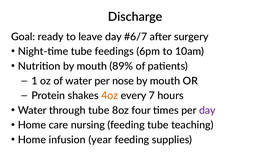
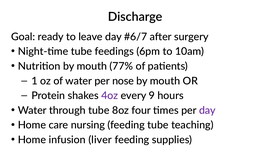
89%: 89% -> 77% (121, 66)
4oz colour: orange -> purple (110, 96)
7: 7 -> 9 (152, 96)
year: year -> liver (100, 140)
